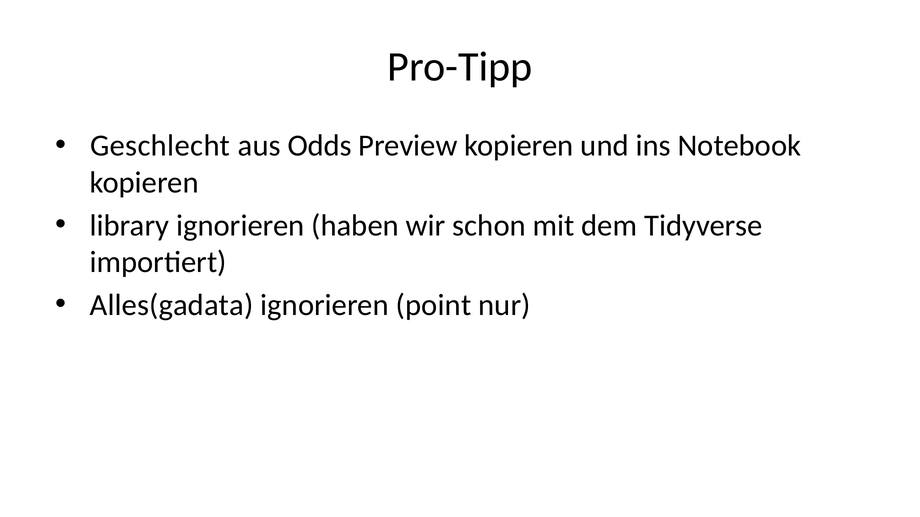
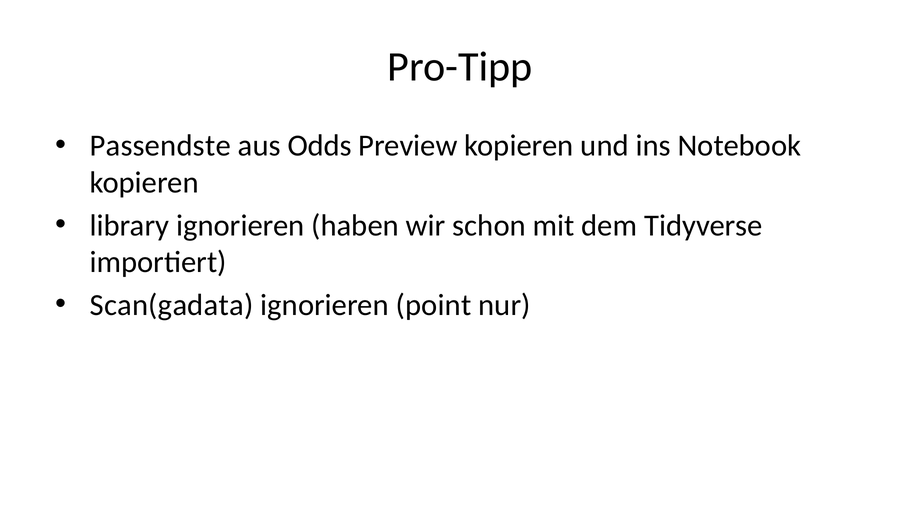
Geschlecht: Geschlecht -> Passendste (160, 146)
Alles(gadata: Alles(gadata -> Scan(gadata (172, 305)
